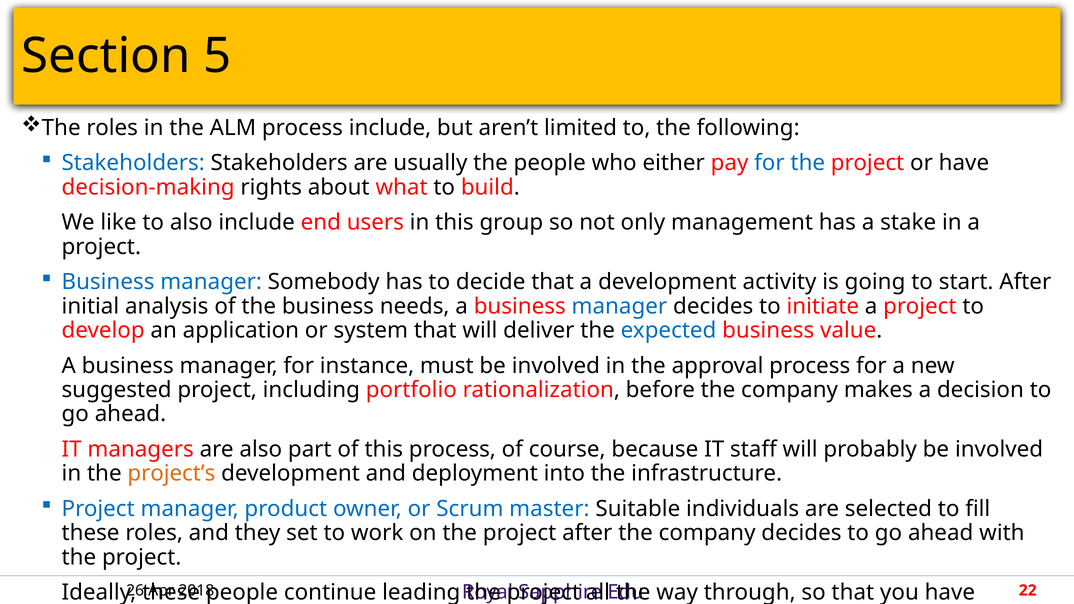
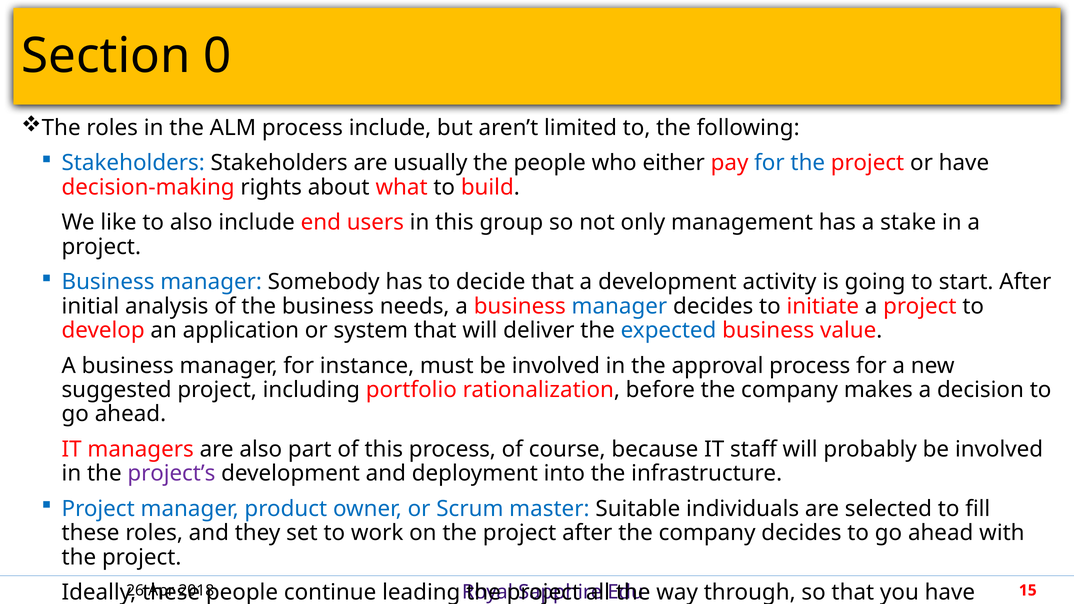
5: 5 -> 0 (217, 56)
project’s colour: orange -> purple (171, 474)
22: 22 -> 15 (1028, 590)
